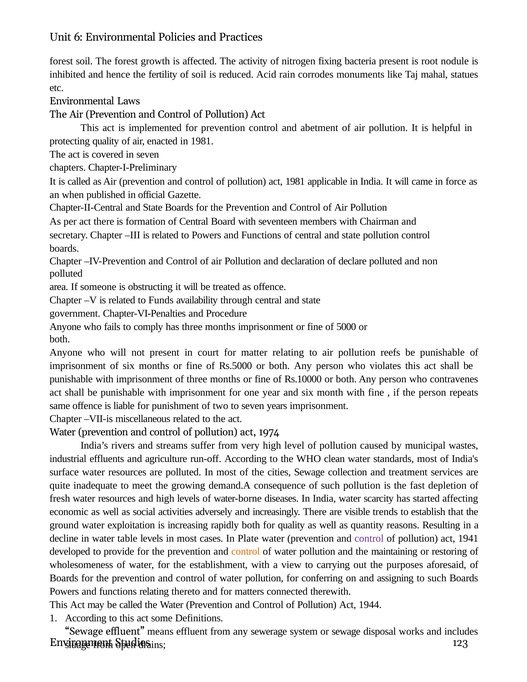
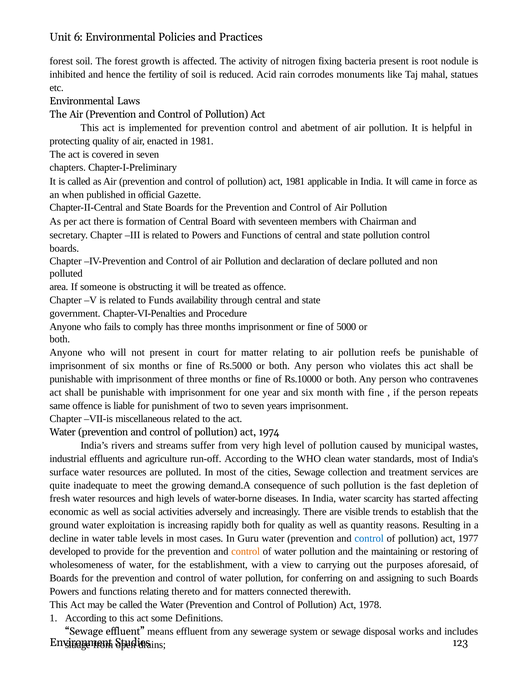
Plate: Plate -> Guru (248, 538)
control colour: purple -> blue (369, 538)
1941: 1941 -> 1977 (468, 538)
1944: 1944 -> 1978 (370, 605)
